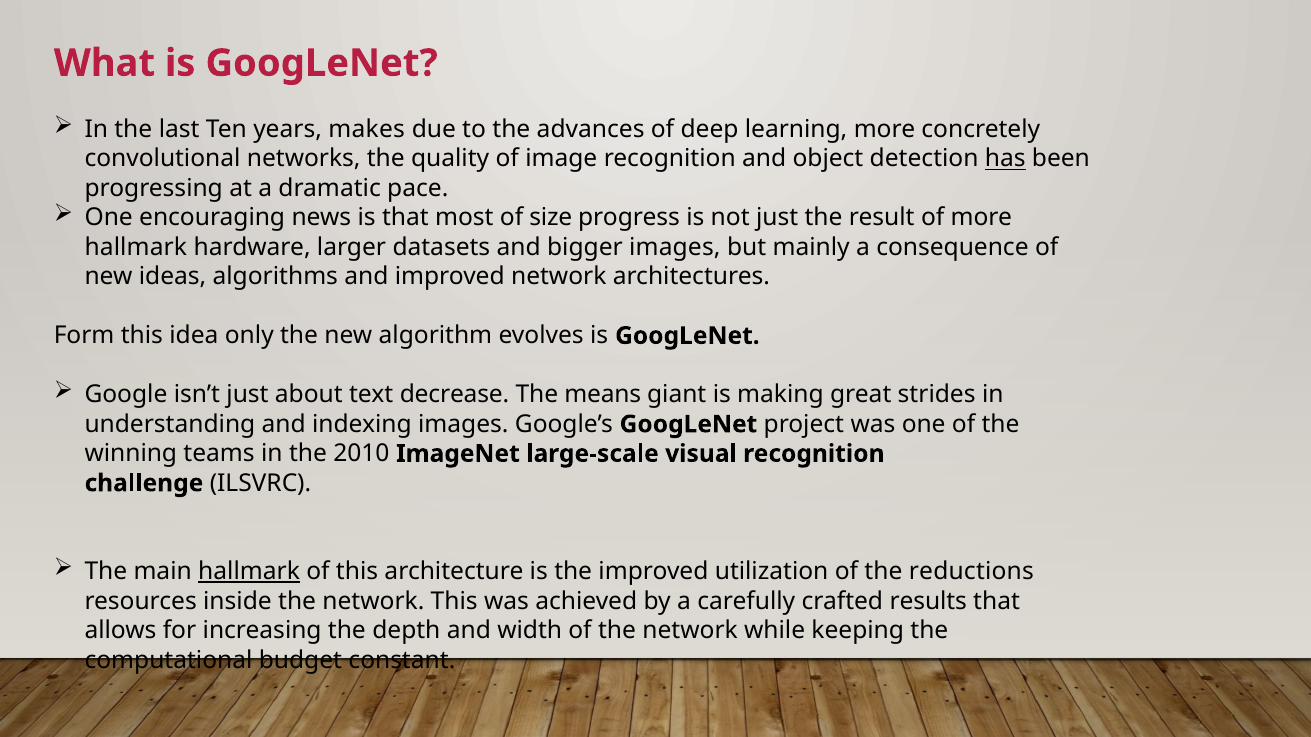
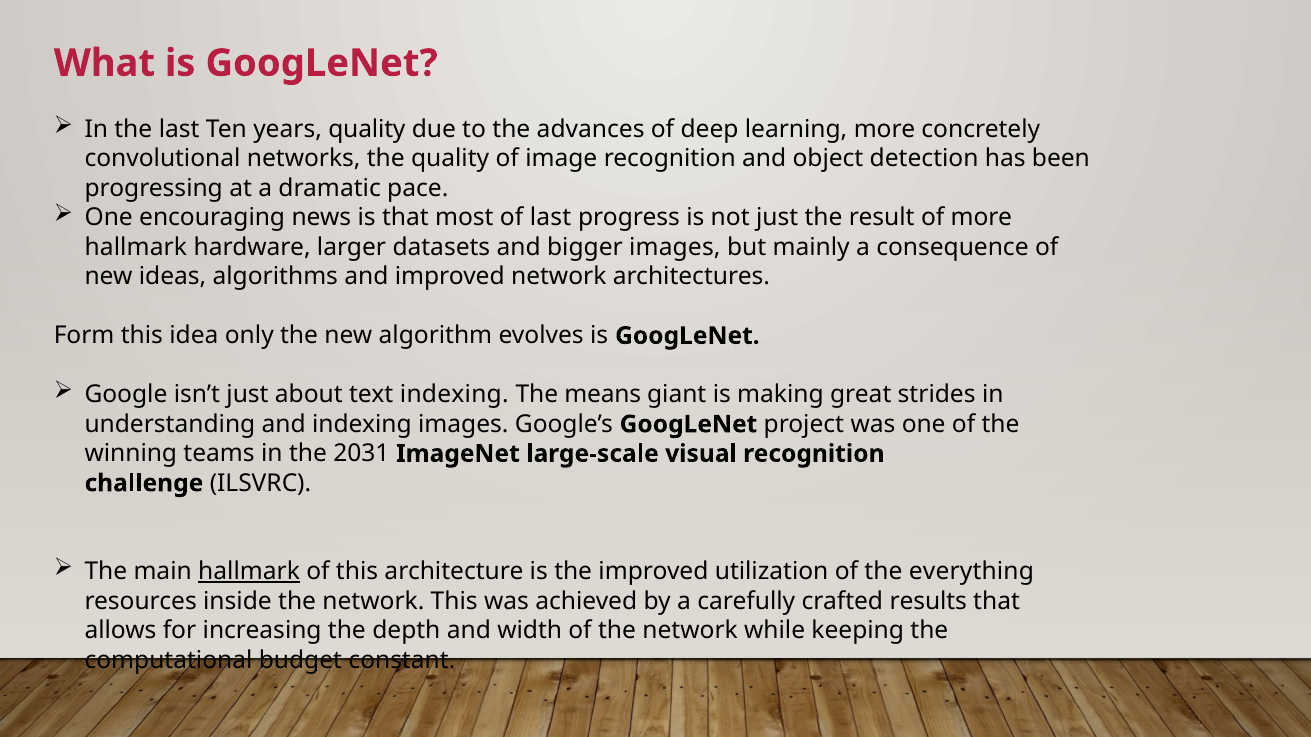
years makes: makes -> quality (367, 129)
has underline: present -> none (1005, 159)
of size: size -> last (551, 218)
text decrease: decrease -> indexing (454, 395)
2010: 2010 -> 2031 (361, 454)
reductions: reductions -> everything (971, 572)
